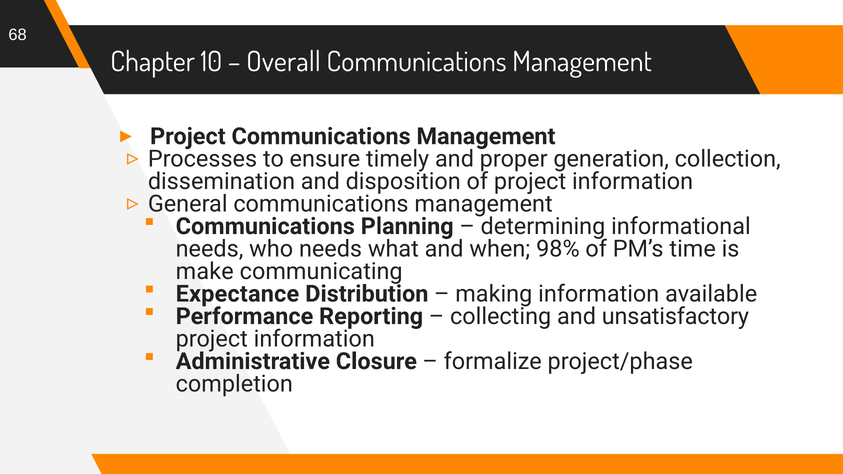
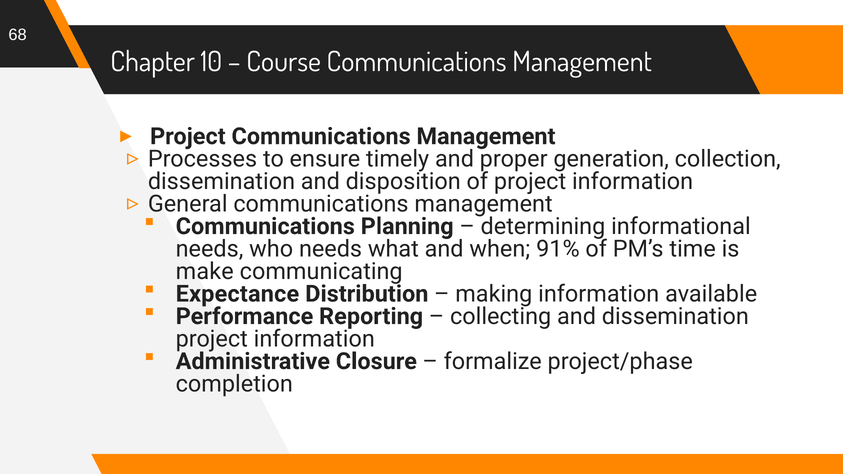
Overall: Overall -> Course (284, 62)
98%: 98% -> 91% (558, 249)
and unsatisfactory: unsatisfactory -> dissemination (675, 316)
